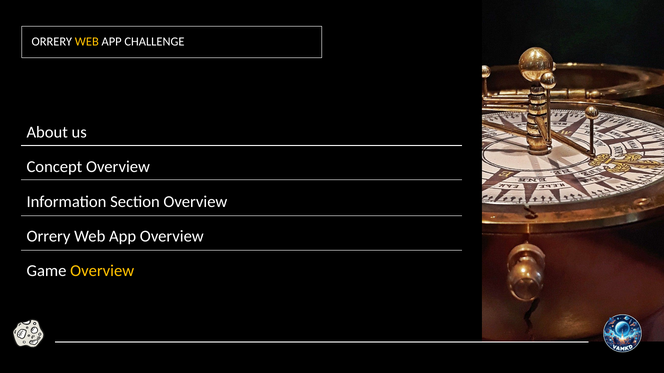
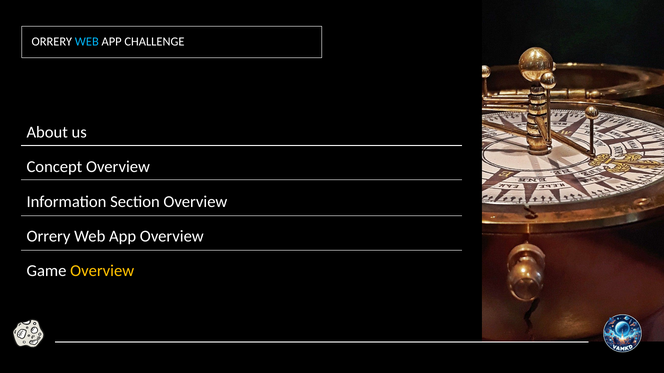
WEB colour: yellow -> light blue (87, 42)
